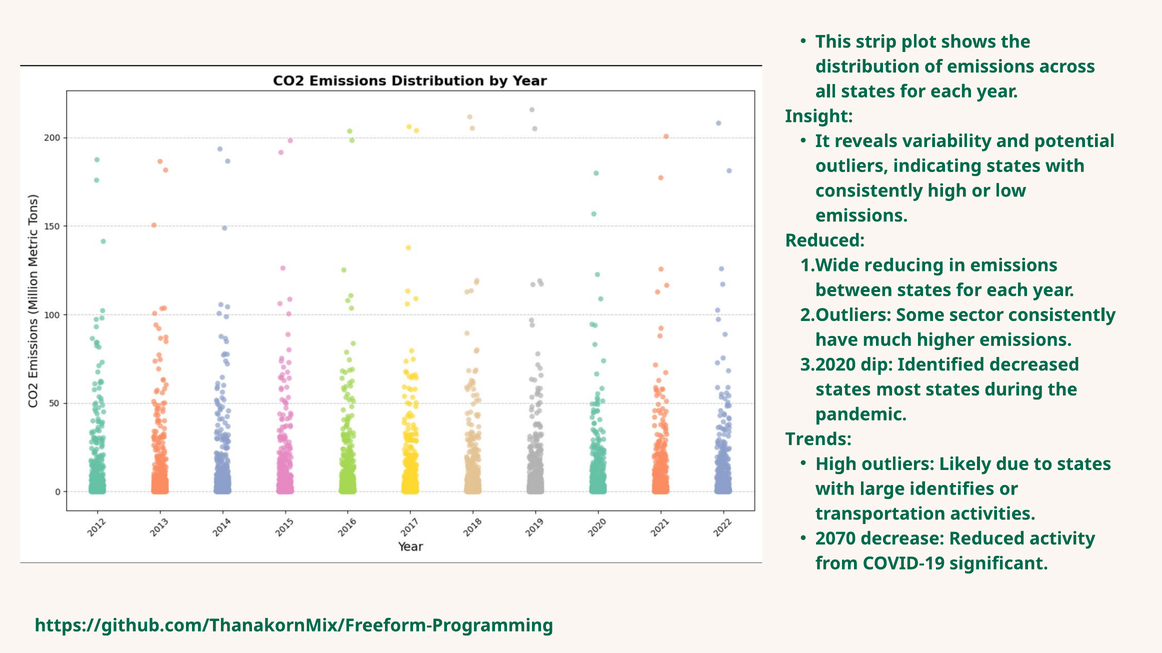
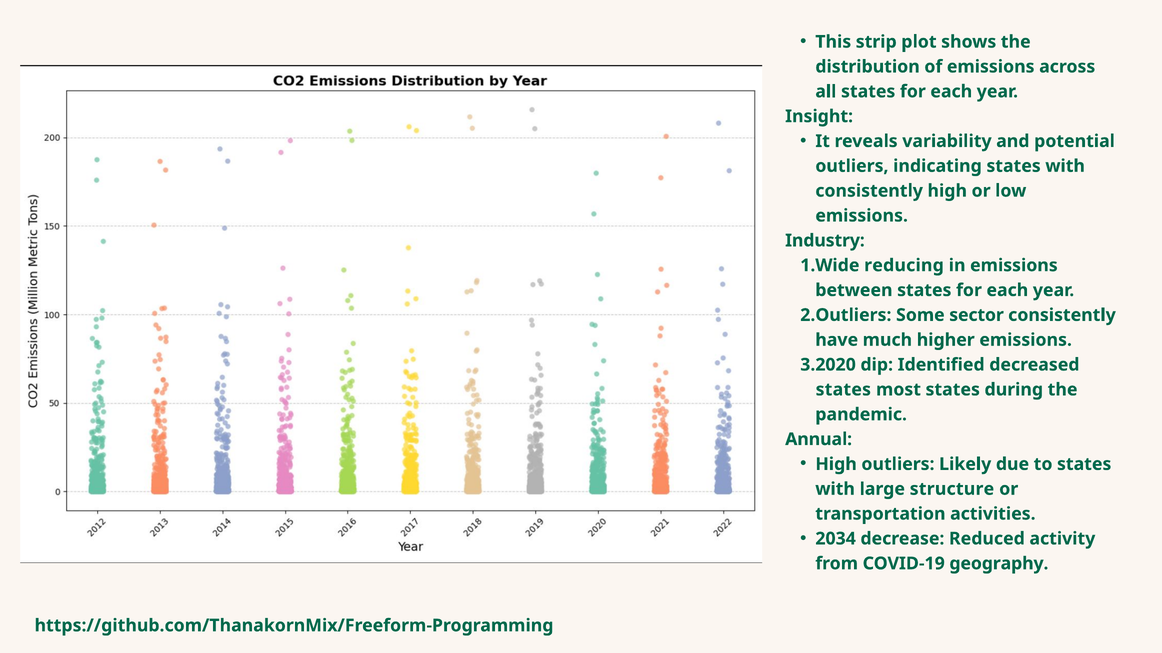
Reduced: Reduced -> Industry (825, 241)
Trends: Trends -> Annual (819, 440)
identifies: identifies -> structure (952, 489)
2070: 2070 -> 2034 (836, 539)
significant: significant -> geography (999, 564)
